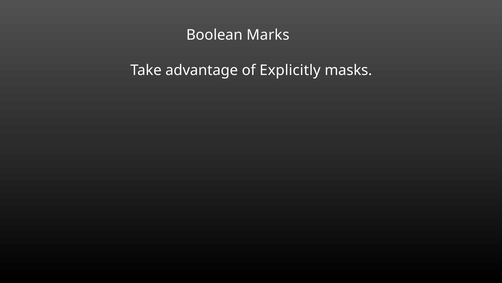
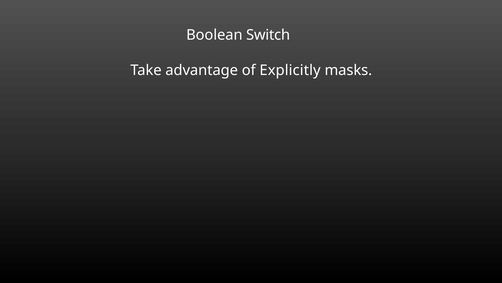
Marks: Marks -> Switch (268, 35)
